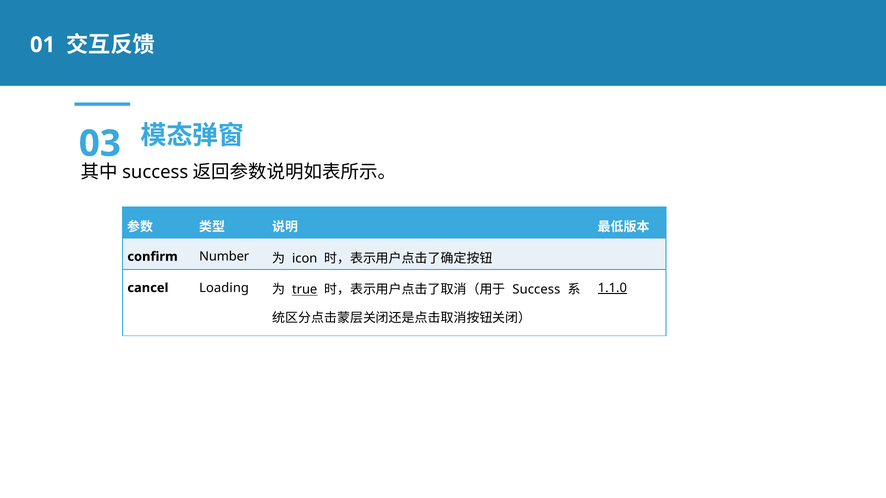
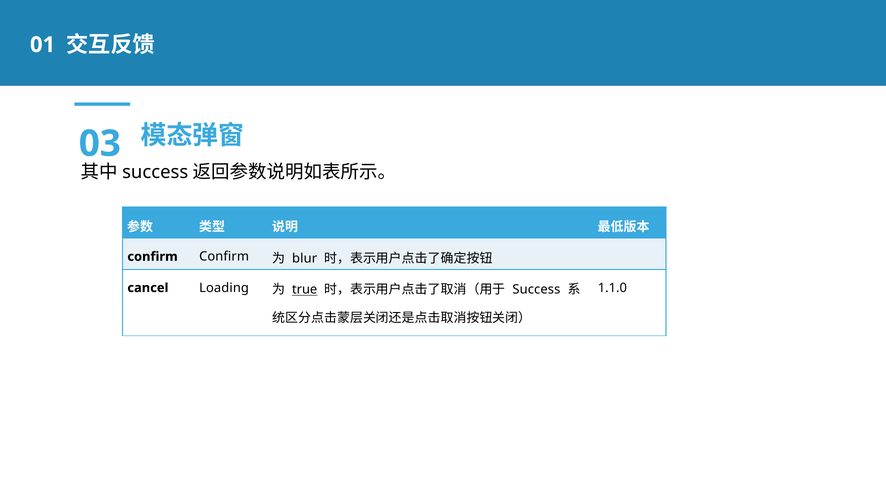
confirm Number: Number -> Confirm (224, 257)
icon: icon -> blur (305, 259)
1.1.0 underline: present -> none (612, 288)
